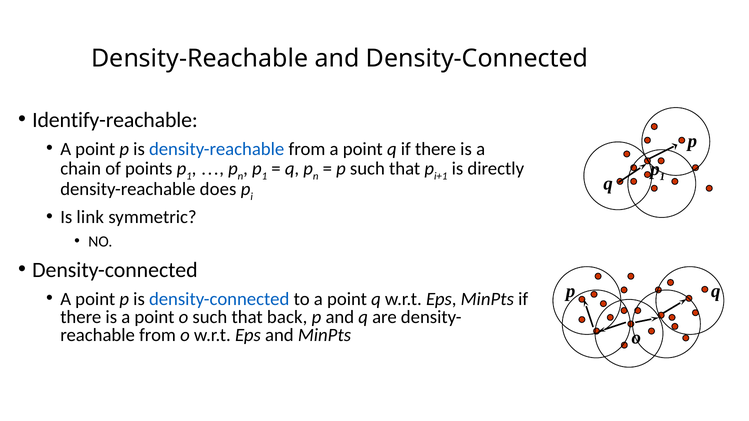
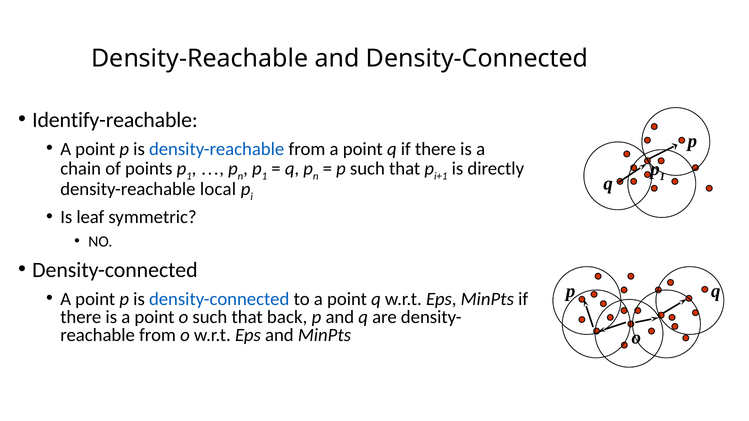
does: does -> local (218, 189)
link: link -> leaf (90, 217)
